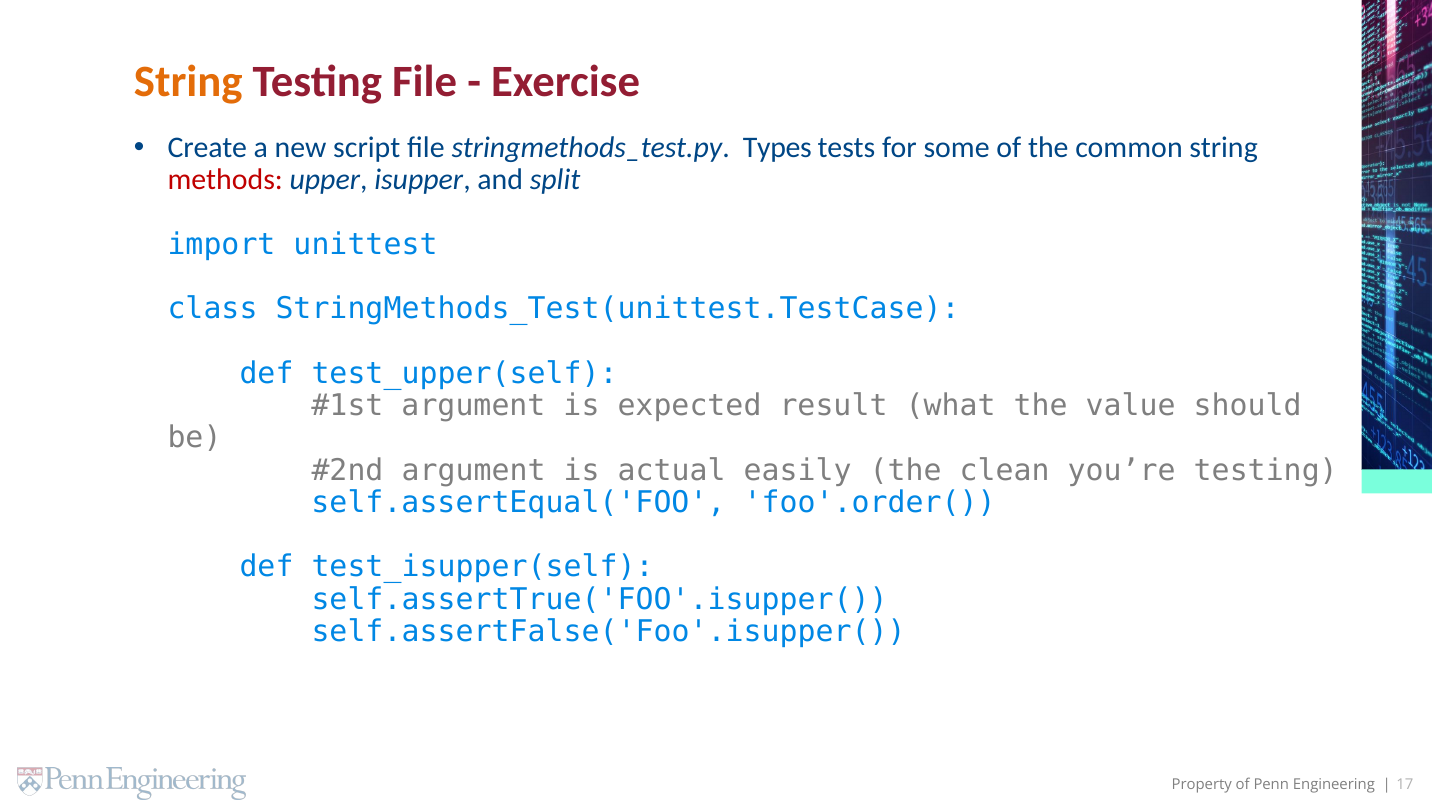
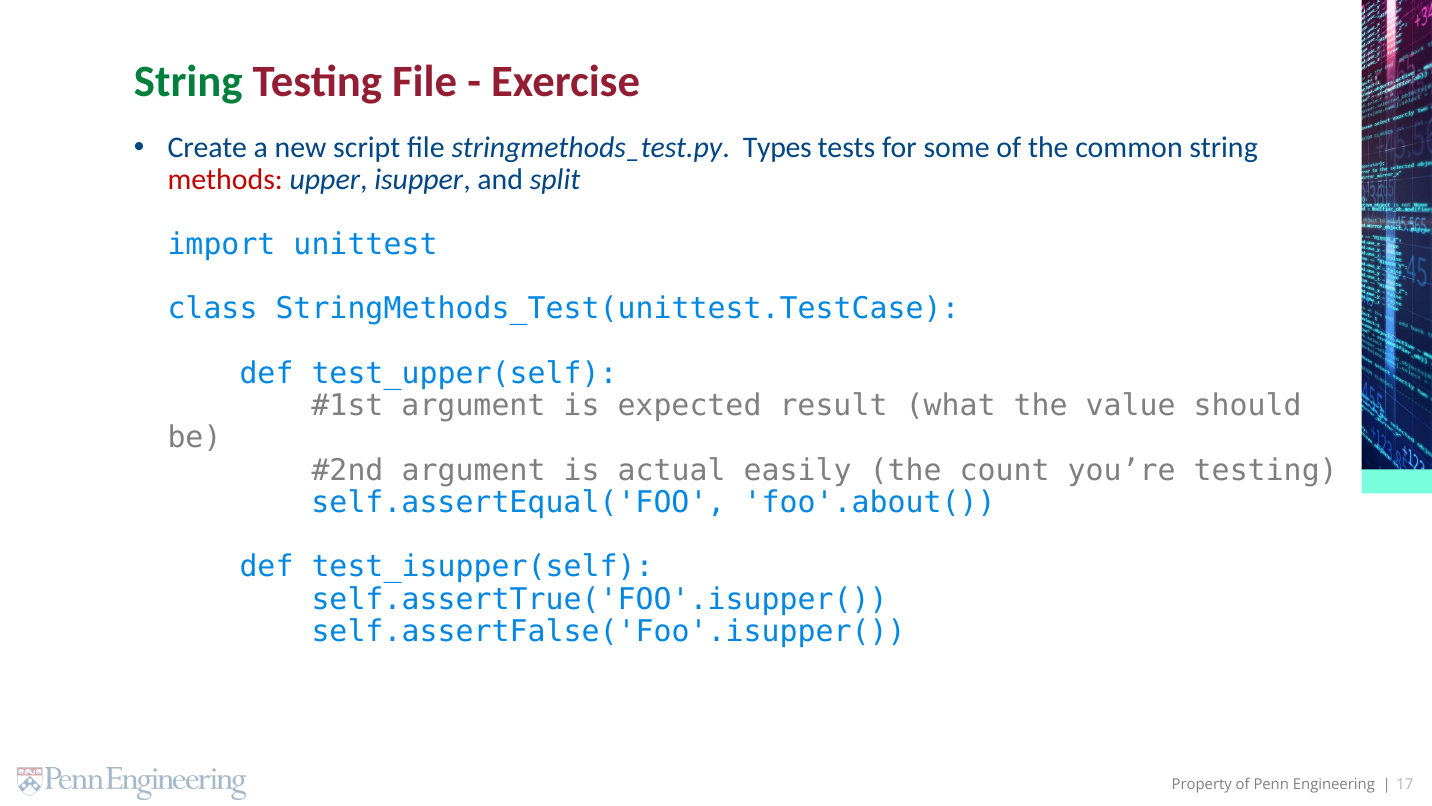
String colour: orange -> green (188, 82)
clean: clean -> count (1005, 470)
foo'.order(: foo'.order( -> foo'.about( (870, 502)
